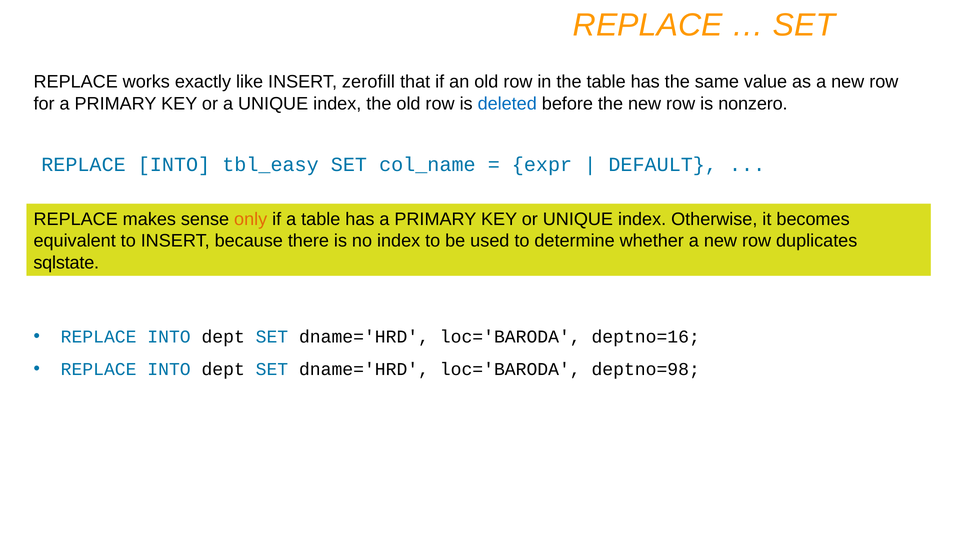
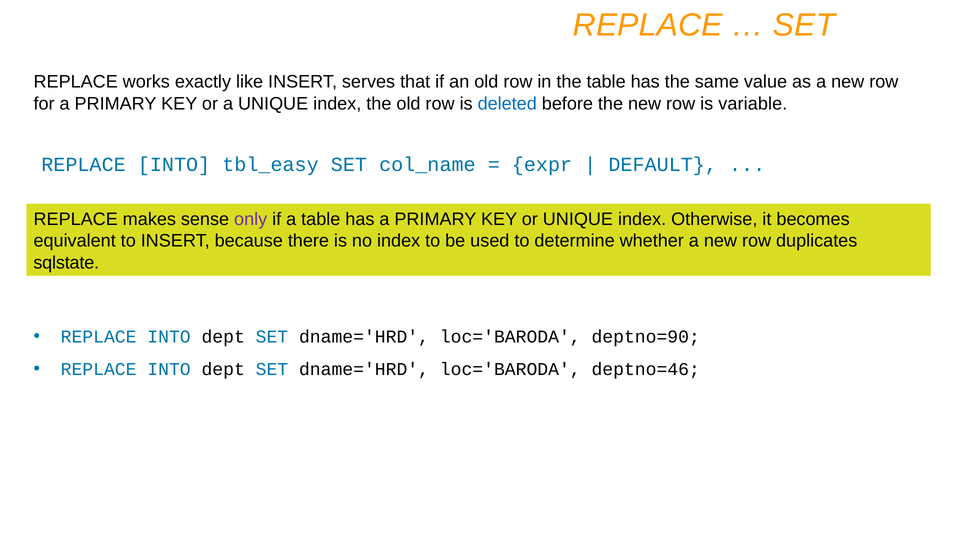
zerofill: zerofill -> serves (369, 82)
nonzero: nonzero -> variable (753, 103)
only colour: orange -> purple (251, 219)
deptno=16: deptno=16 -> deptno=90 (646, 336)
deptno=98: deptno=98 -> deptno=46 (646, 369)
